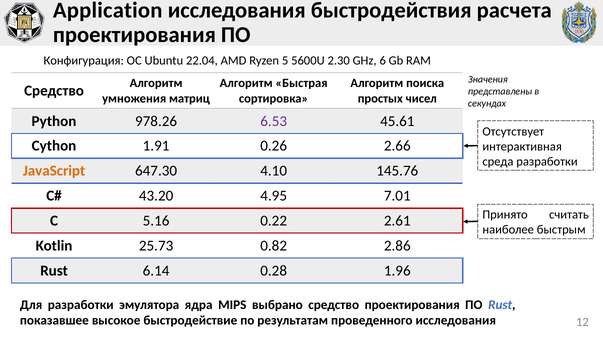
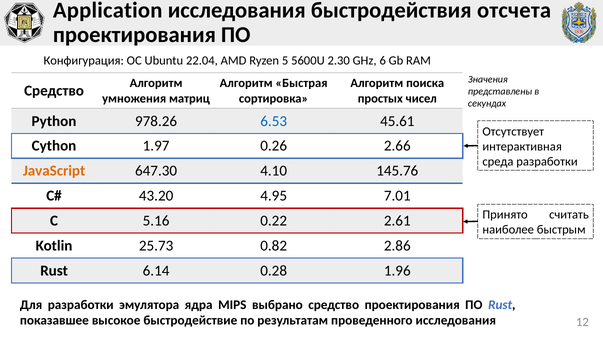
расчета: расчета -> отсчета (514, 10)
6.53 colour: purple -> blue (274, 121)
1.91: 1.91 -> 1.97 (156, 146)
